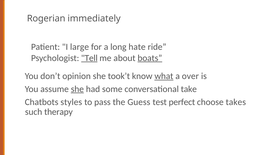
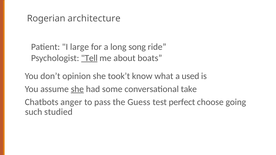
immediately: immediately -> architecture (94, 18)
hate: hate -> song (137, 47)
boats underline: present -> none (150, 58)
what underline: present -> none (164, 76)
over: over -> used (190, 76)
styles: styles -> anger (71, 102)
takes: takes -> going (236, 102)
therapy: therapy -> studied (58, 112)
